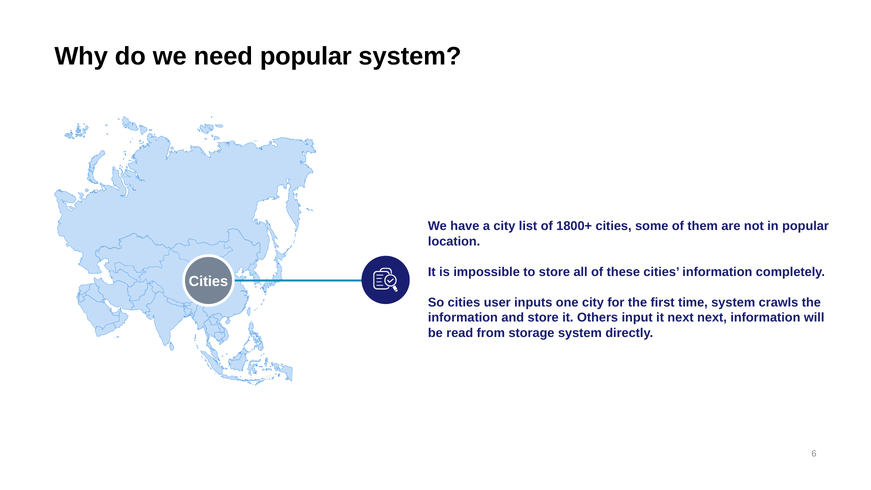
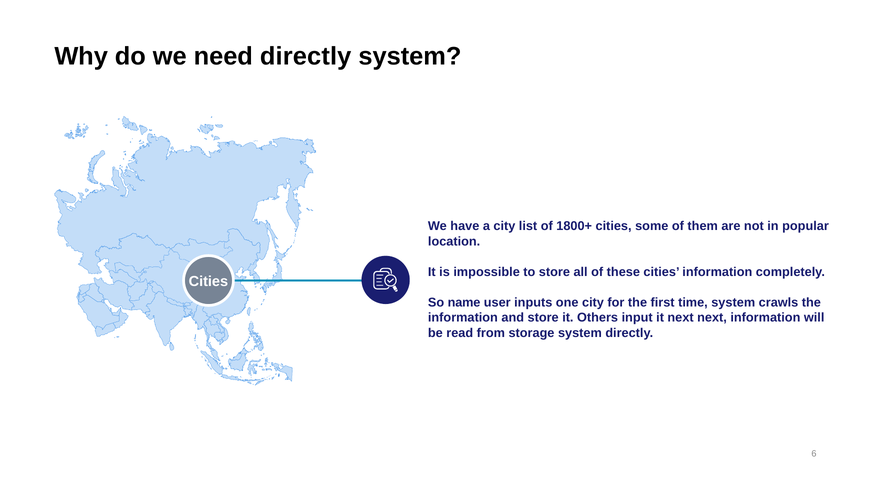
need popular: popular -> directly (306, 56)
So cities: cities -> name (464, 302)
